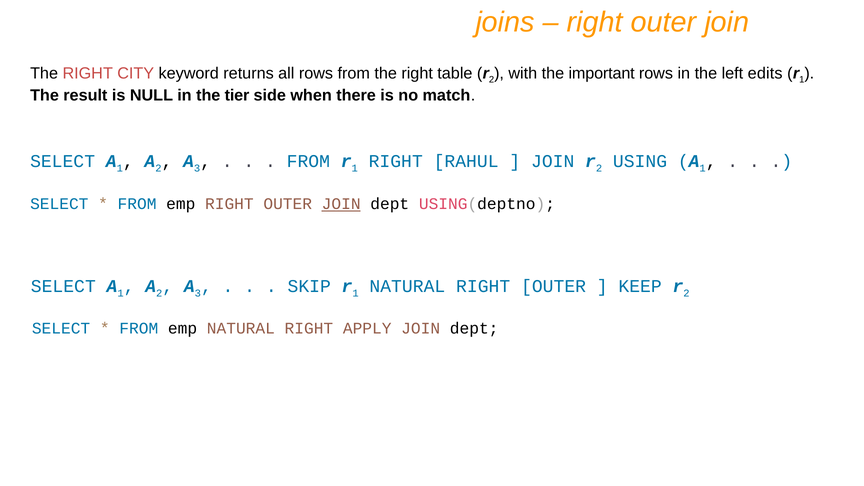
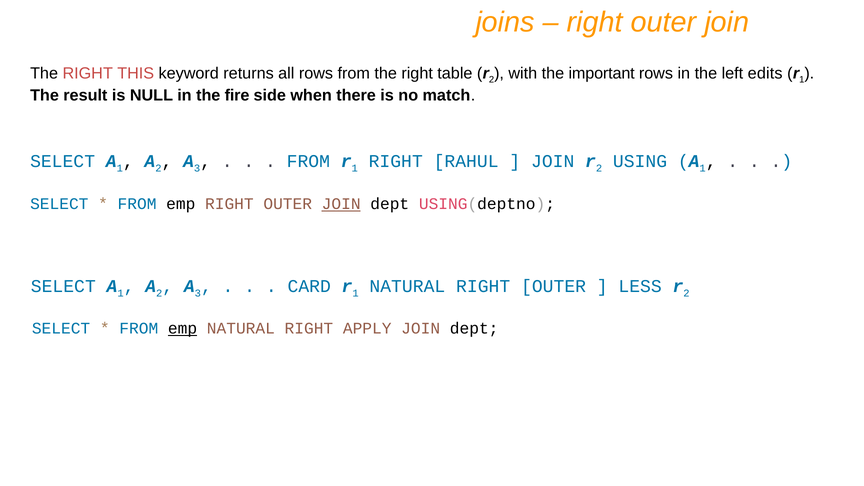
CITY: CITY -> THIS (136, 73)
tier: tier -> fire (237, 96)
SKIP: SKIP -> CARD (309, 286)
KEEP: KEEP -> LESS (640, 286)
emp underline: none -> present (183, 328)
